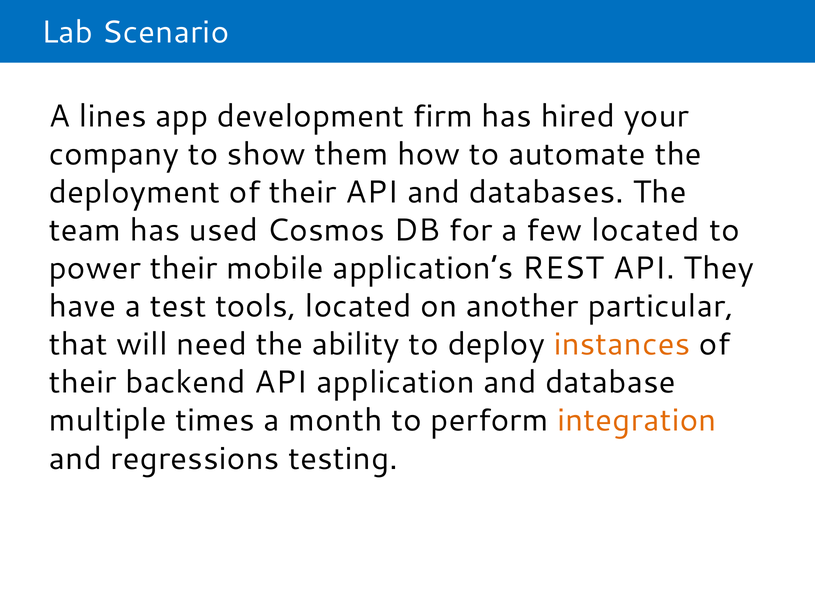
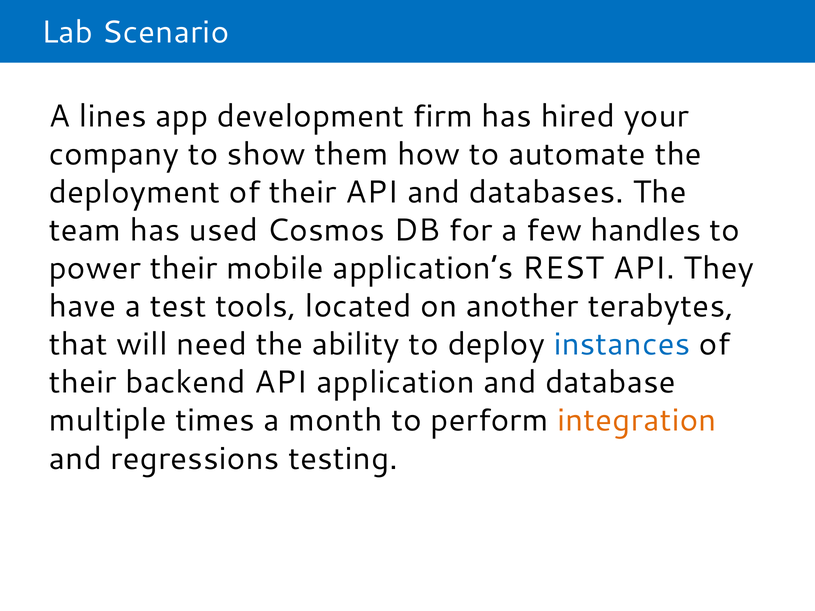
few located: located -> handles (646, 230)
particular: particular -> terabytes (661, 307)
instances colour: orange -> blue (622, 345)
